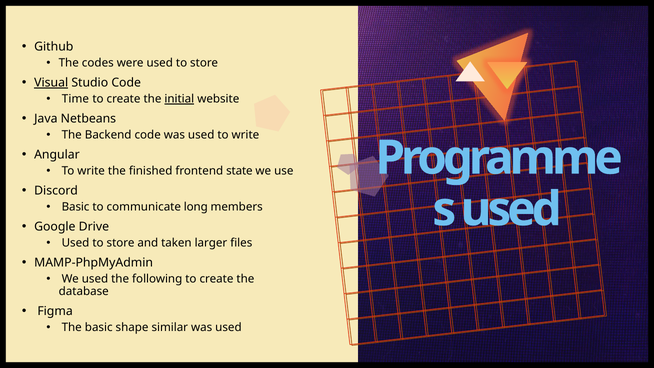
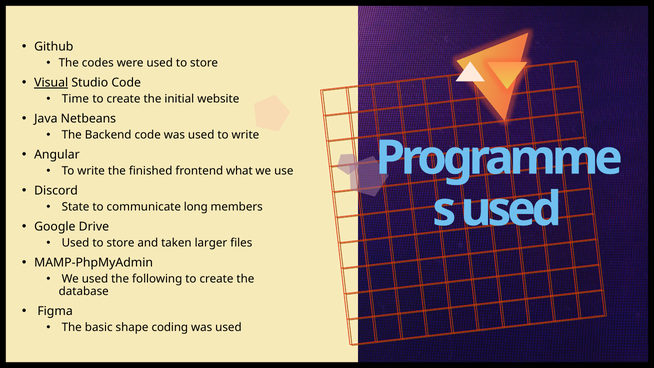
initial underline: present -> none (179, 99)
state: state -> what (239, 171)
Basic: Basic -> State (76, 207)
similar: similar -> coding (170, 327)
